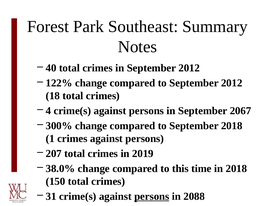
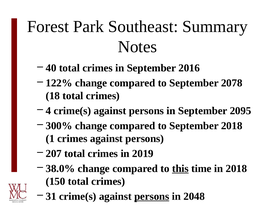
in September 2012: 2012 -> 2016 (189, 68)
to September 2012: 2012 -> 2078 (232, 83)
2067: 2067 -> 2095 (240, 111)
this underline: none -> present (180, 169)
2088: 2088 -> 2048 (194, 197)
